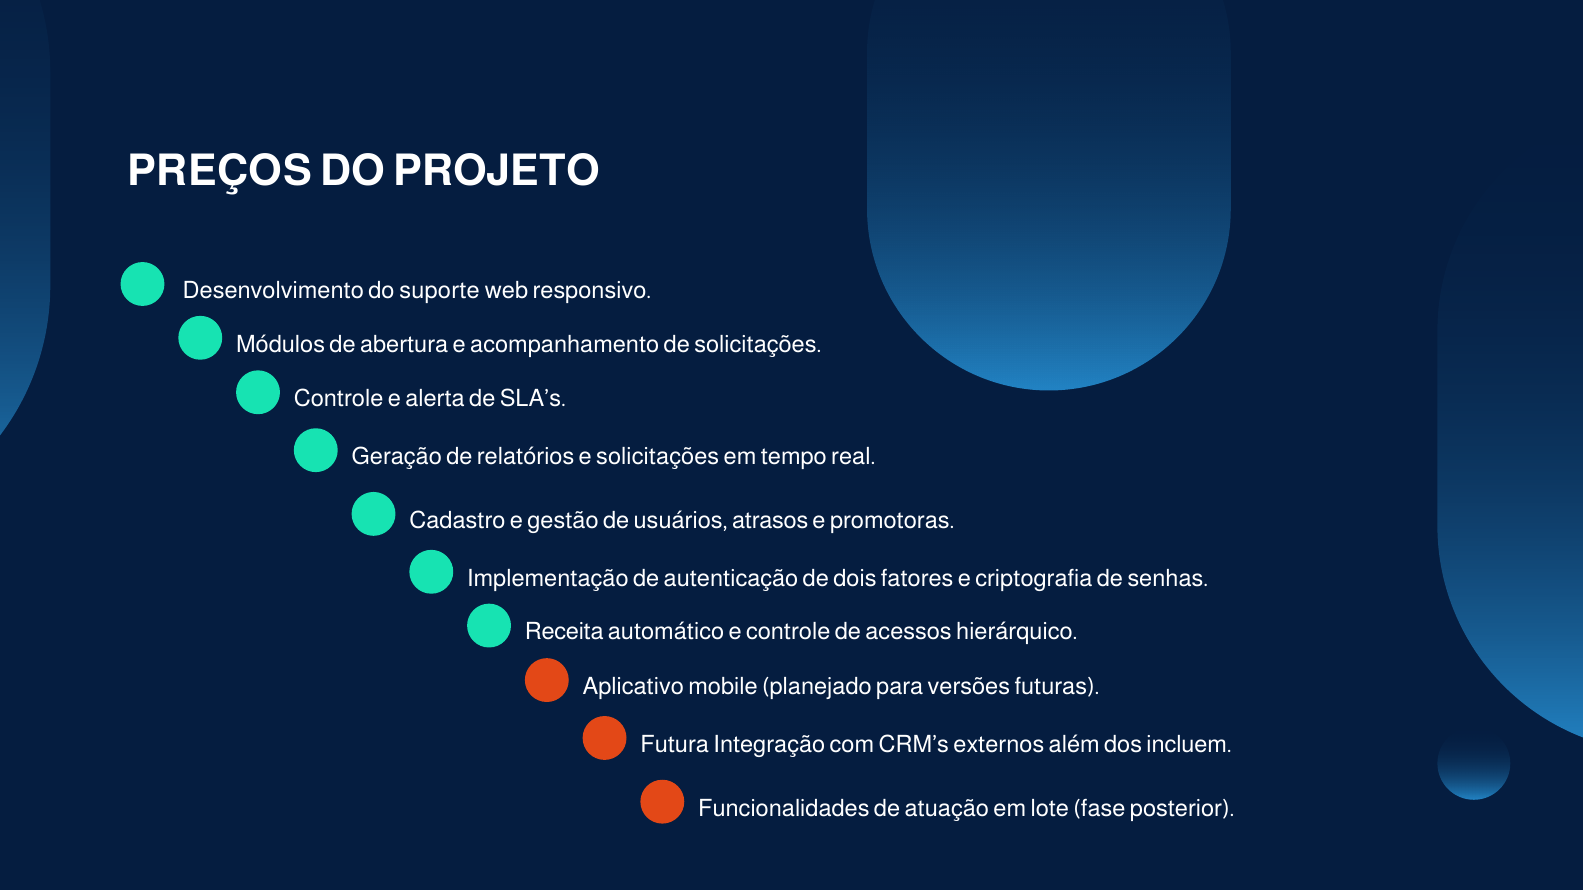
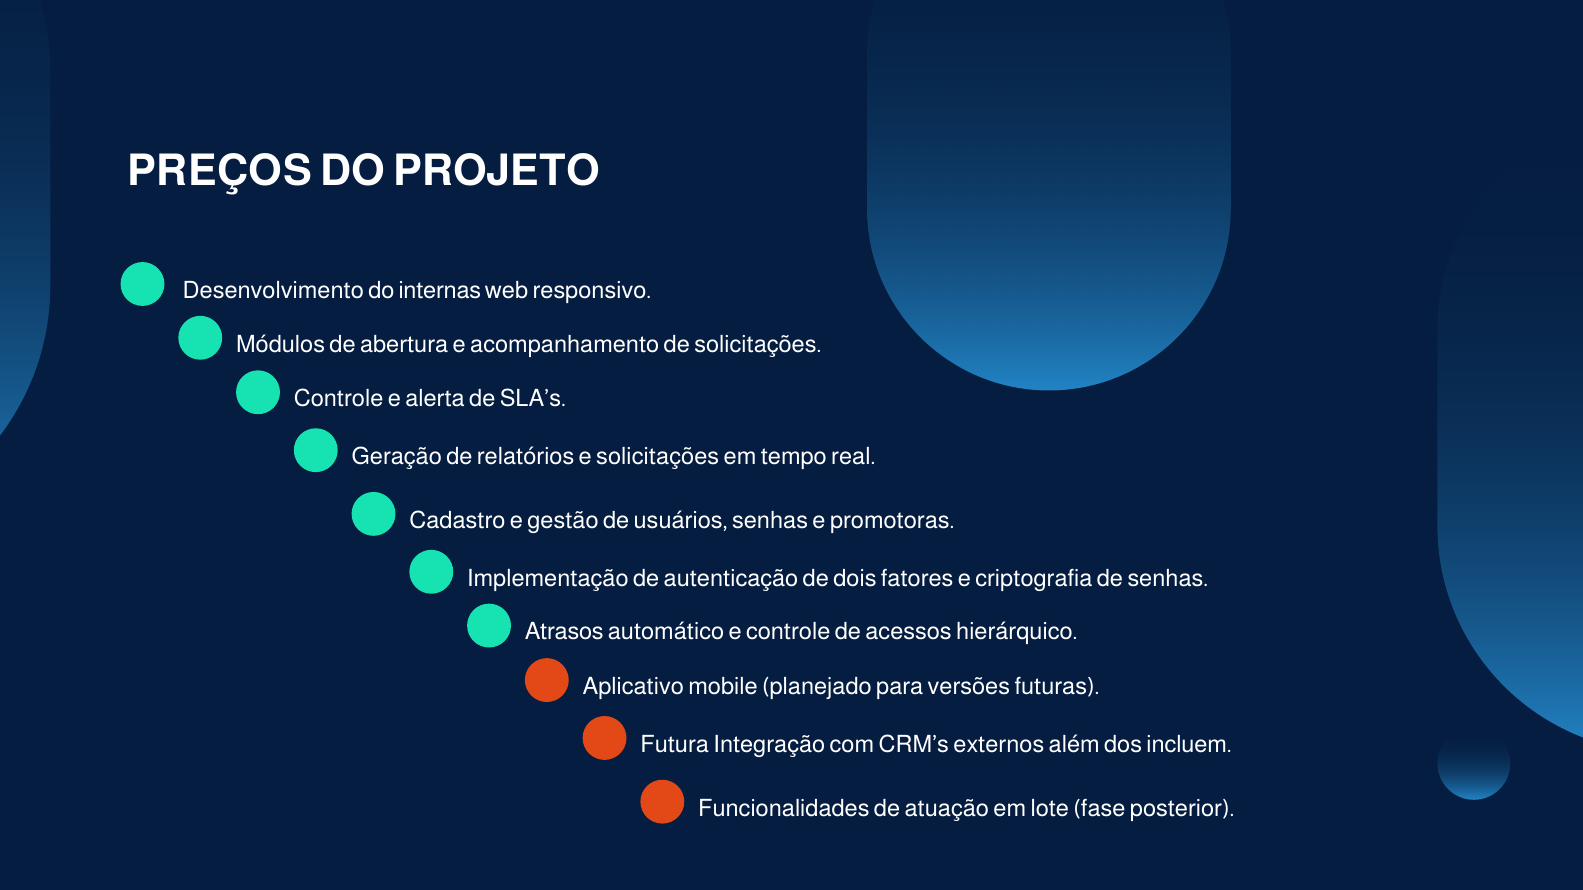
suporte: suporte -> internas (440, 291)
usuários atrasos: atrasos -> senhas (770, 521)
Receita: Receita -> Atrasos (564, 632)
